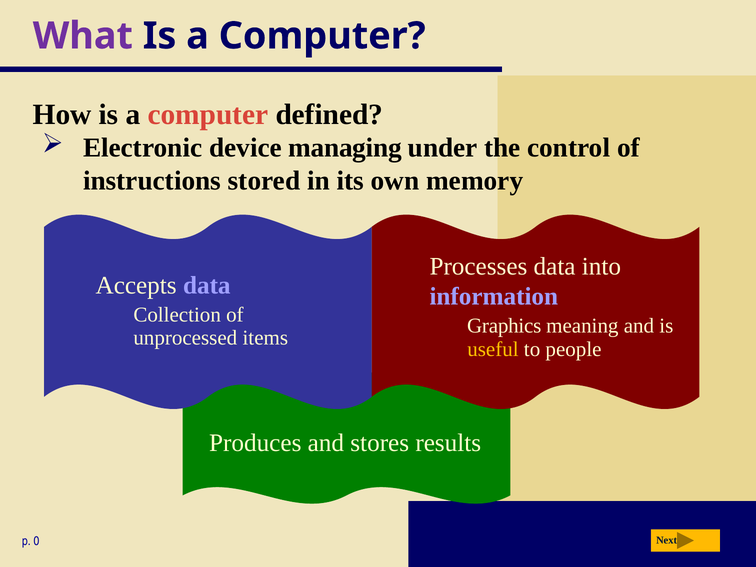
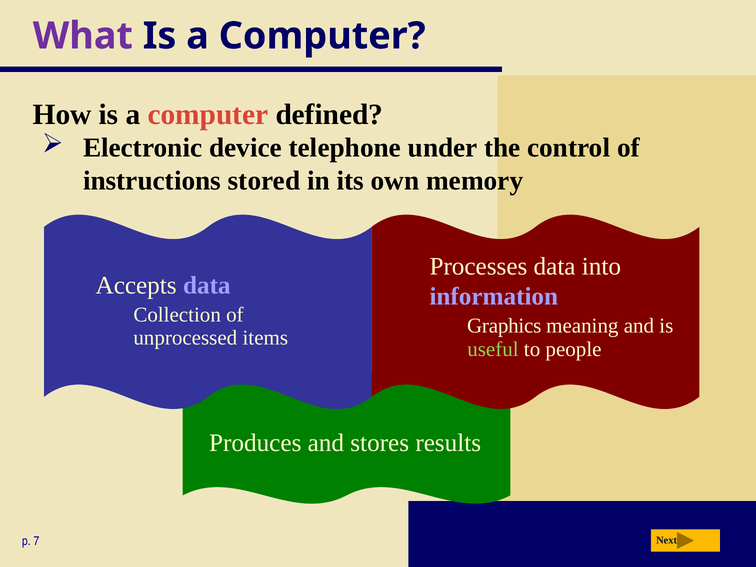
managing: managing -> telephone (345, 148)
useful colour: yellow -> light green (493, 349)
0: 0 -> 7 (36, 541)
